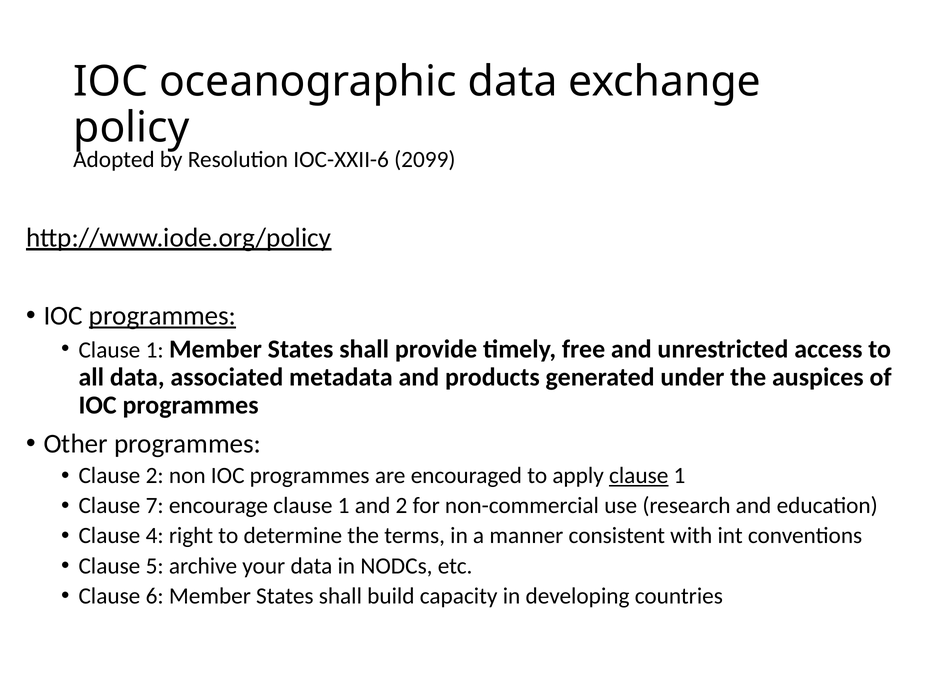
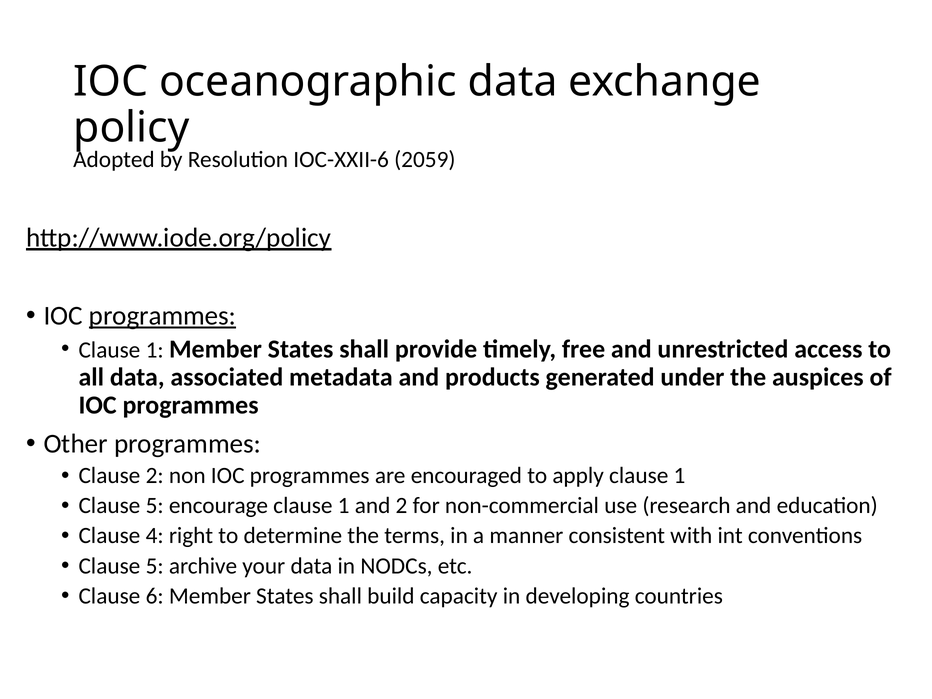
2099: 2099 -> 2059 (425, 160)
clause underline: present -> none (639, 476)
7: 7 -> 5 (155, 506)
